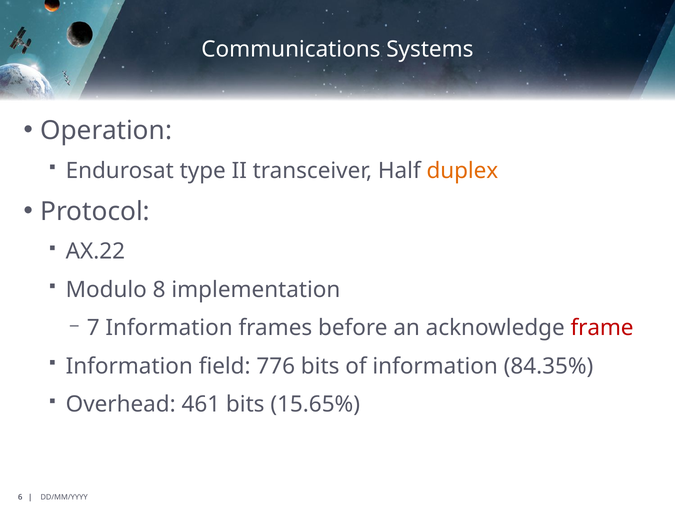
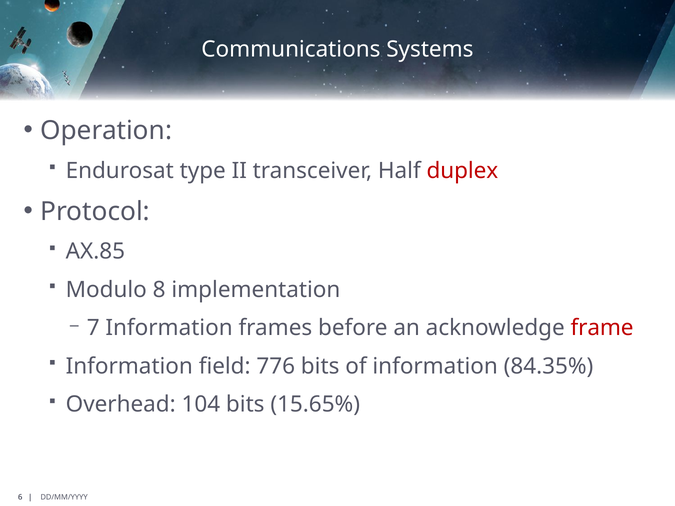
duplex colour: orange -> red (462, 171)
AX.22: AX.22 -> AX.85 (95, 252)
461: 461 -> 104 (201, 405)
